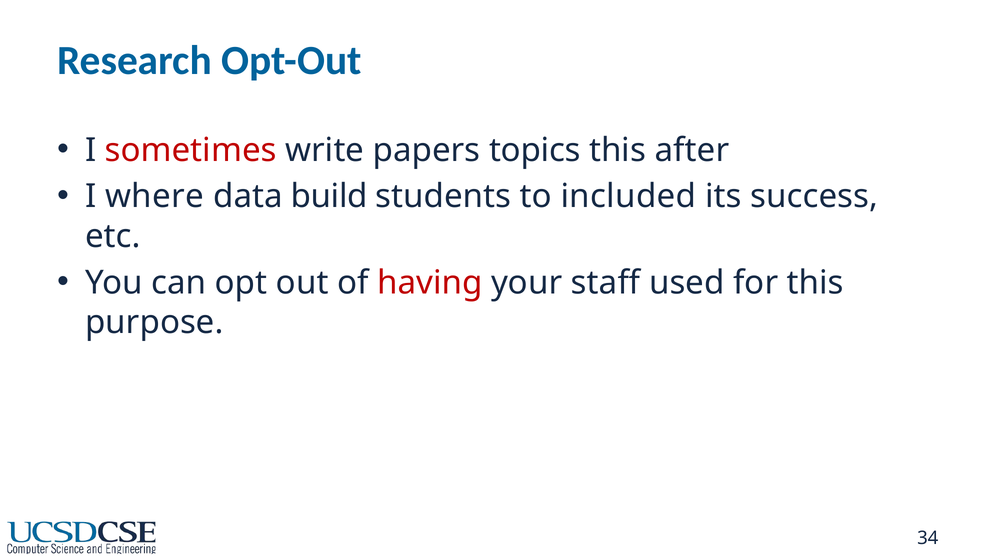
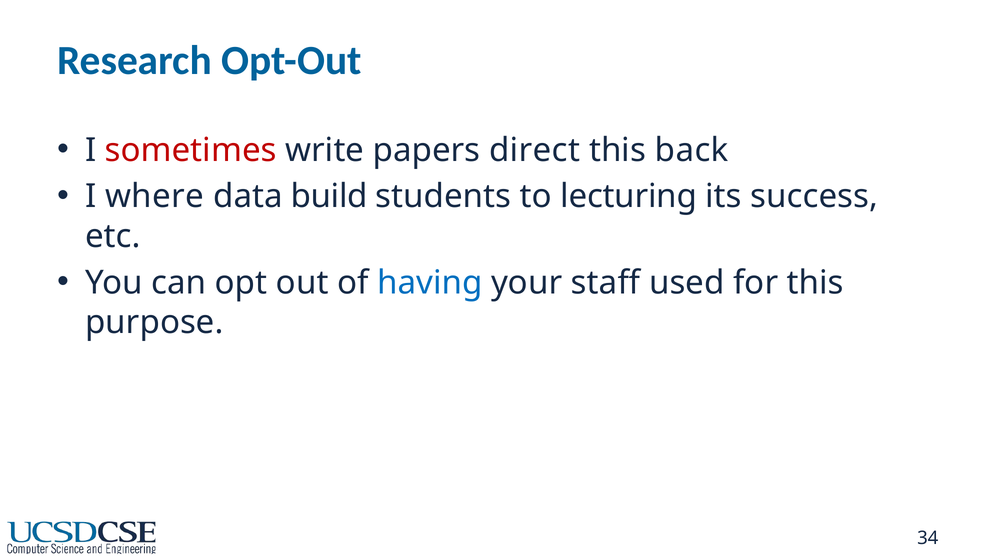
topics: topics -> direct (535, 150)
after: after -> back (692, 150)
included: included -> lecturing (629, 197)
having colour: red -> blue (430, 283)
